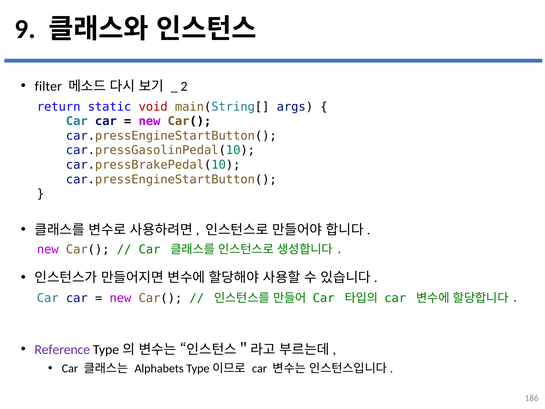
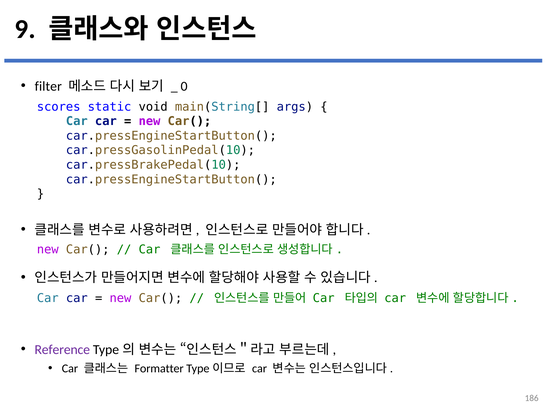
2: 2 -> 0 (184, 86)
return: return -> scores (59, 107)
void colour: red -> black (153, 107)
Alphabets: Alphabets -> Formatter (159, 368)
